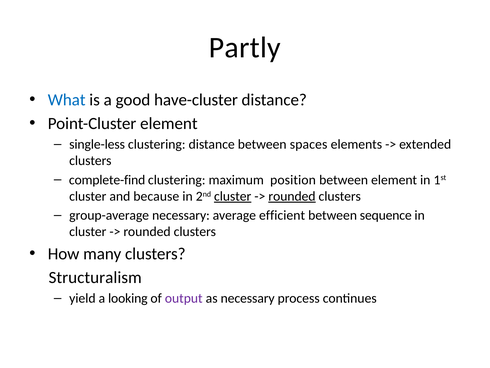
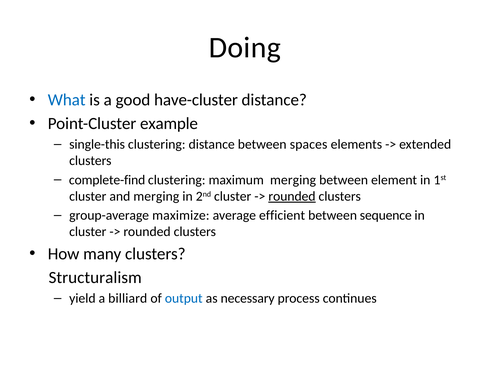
Partly: Partly -> Doing (245, 47)
Point-Cluster element: element -> example (169, 123)
single-less: single-less -> single-this (97, 144)
maximum position: position -> merging (293, 180)
and because: because -> merging (156, 196)
cluster underline: present -> none (233, 196)
group-average necessary: necessary -> maximize (181, 215)
looking: looking -> billiard (128, 298)
output colour: purple -> blue (184, 298)
